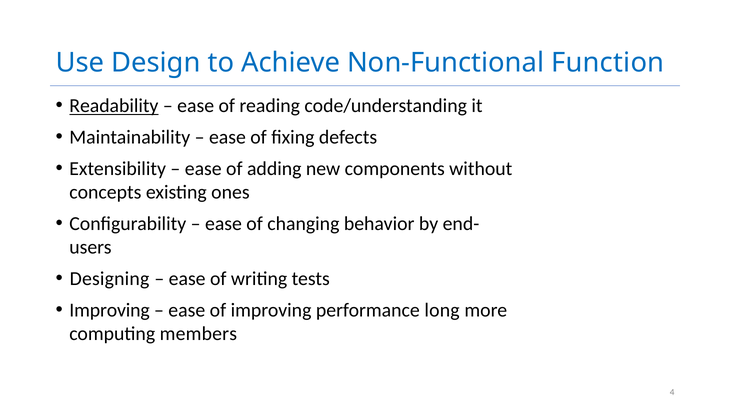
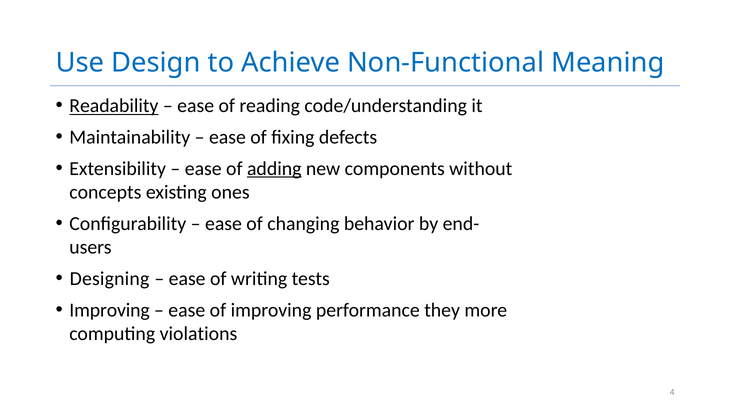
Function: Function -> Meaning (608, 63)
adding underline: none -> present (274, 168)
long: long -> they (442, 310)
members: members -> violations (198, 334)
